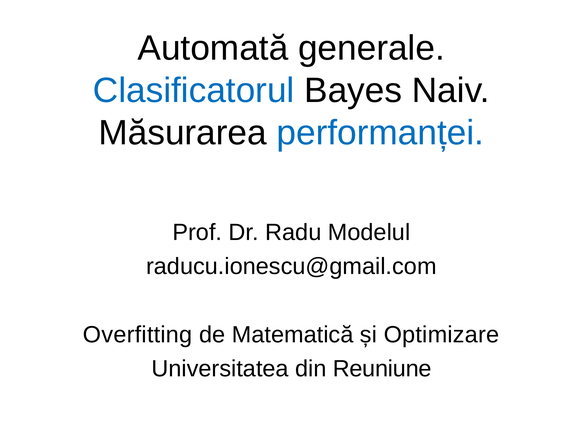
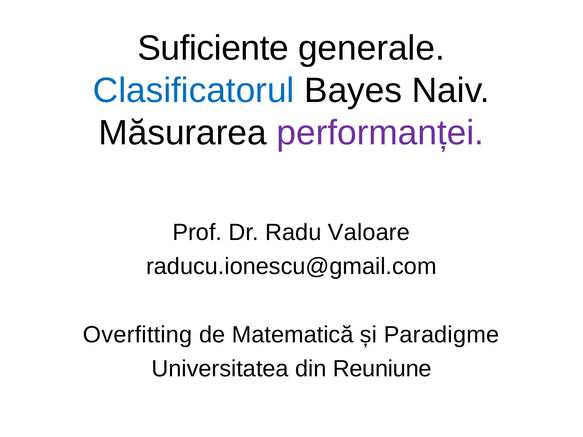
Automată: Automată -> Suficiente (213, 48)
performanței colour: blue -> purple (380, 133)
Modelul: Modelul -> Valoare (369, 233)
Optimizare: Optimizare -> Paradigme (442, 335)
